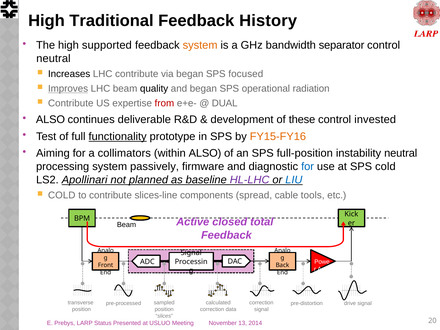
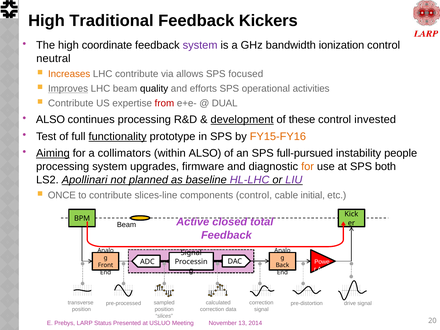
History: History -> Kickers (268, 21)
supported: supported -> coordinate (107, 45)
system colour: orange -> purple (200, 45)
separator: separator -> ionization (342, 45)
Increases colour: black -> orange (69, 74)
via began: began -> allows (190, 74)
and began: began -> efforts (203, 89)
radiation: radiation -> activities (311, 89)
continues deliverable: deliverable -> processing (144, 120)
development underline: none -> present (242, 120)
Aiming underline: none -> present (53, 153)
full-position: full-position -> full-pursued (305, 153)
instability neutral: neutral -> people (401, 153)
passively: passively -> upgrades (155, 167)
for colour: blue -> orange (308, 167)
SPS cold: cold -> both (385, 167)
LIU colour: blue -> purple (294, 180)
COLD: COLD -> ONCE (62, 195)
components spread: spread -> control (254, 195)
tools: tools -> initial (313, 195)
